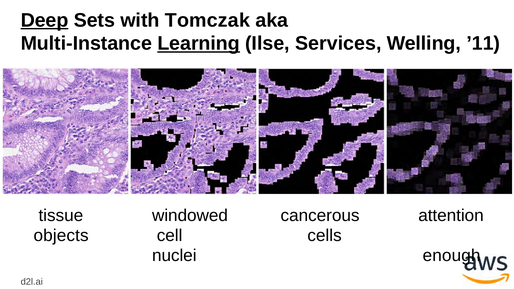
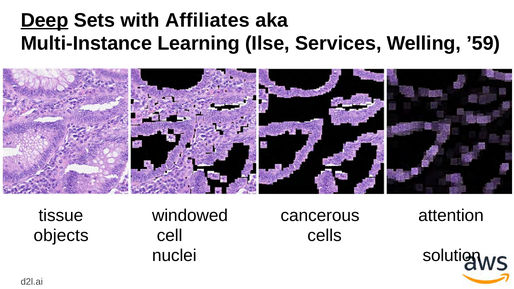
Tomczak: Tomczak -> Affiliates (207, 20)
Learning underline: present -> none (199, 44)
’11: ’11 -> ’59 (483, 44)
enough: enough -> solution (452, 255)
